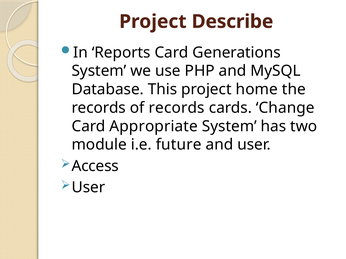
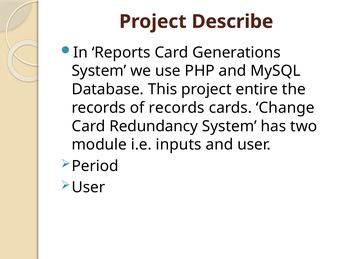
home: home -> entire (257, 90)
Appropriate: Appropriate -> Redundancy (154, 126)
future: future -> inputs (179, 145)
Access: Access -> Period (95, 166)
